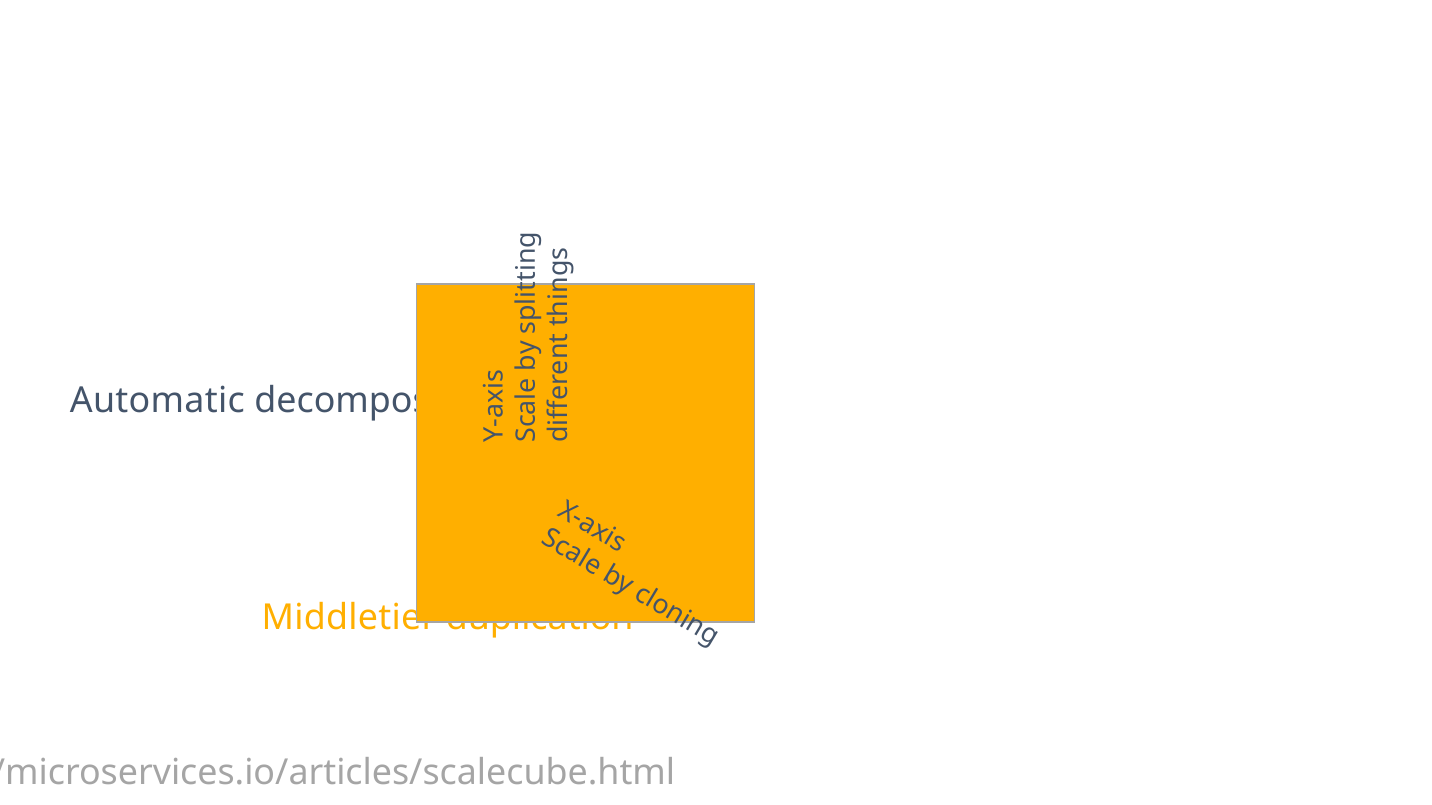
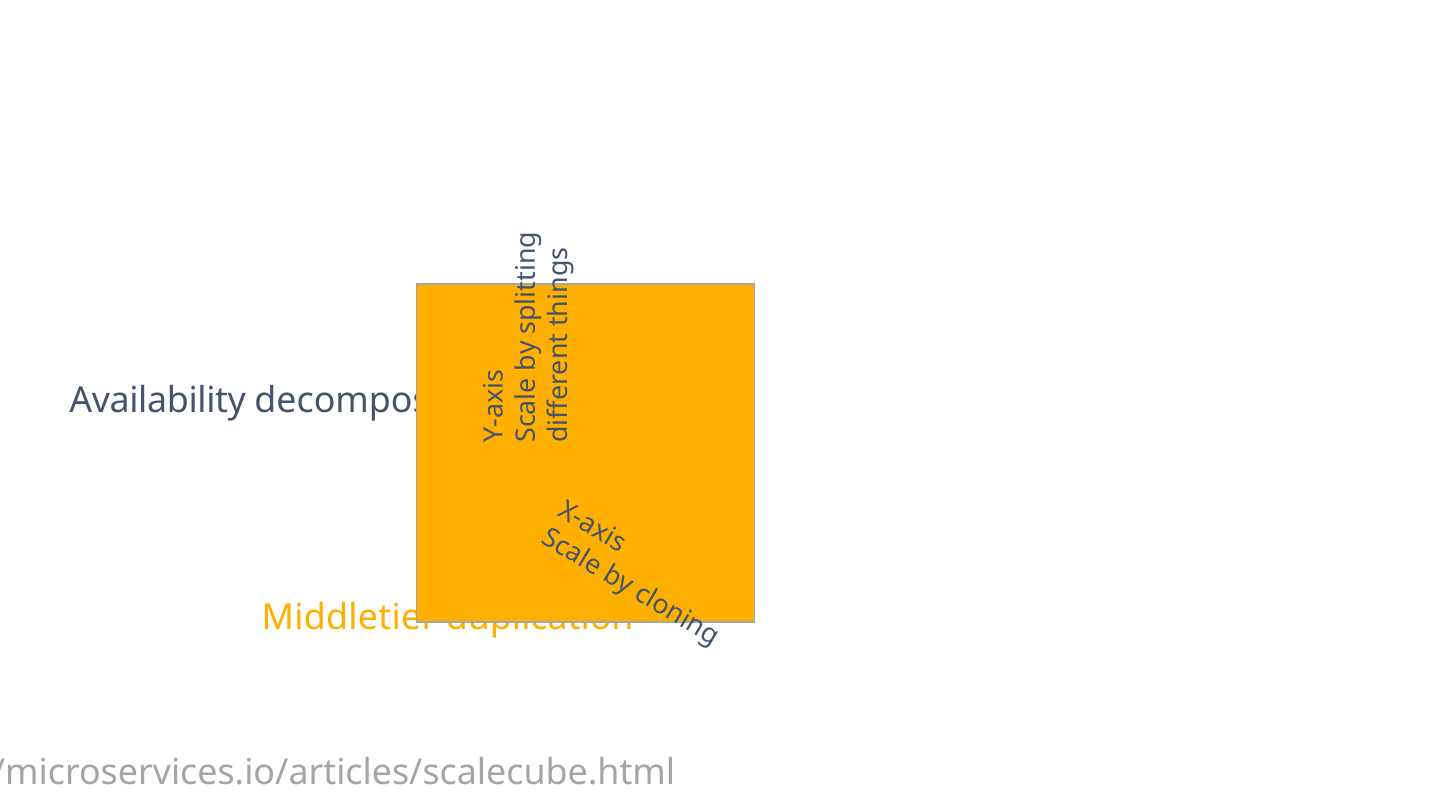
Automatic: Automatic -> Availability (158, 401)
